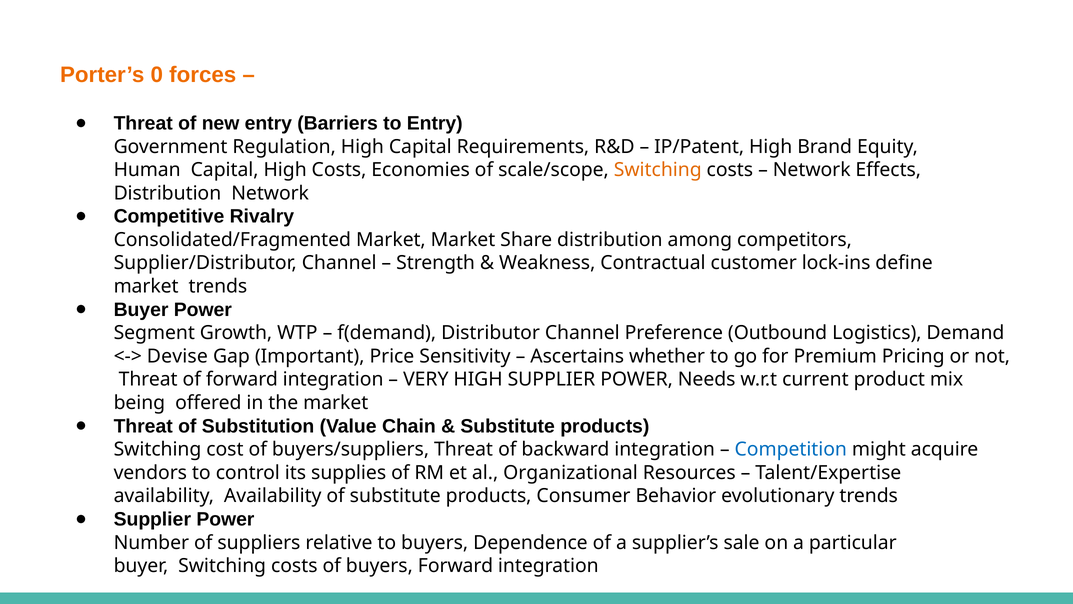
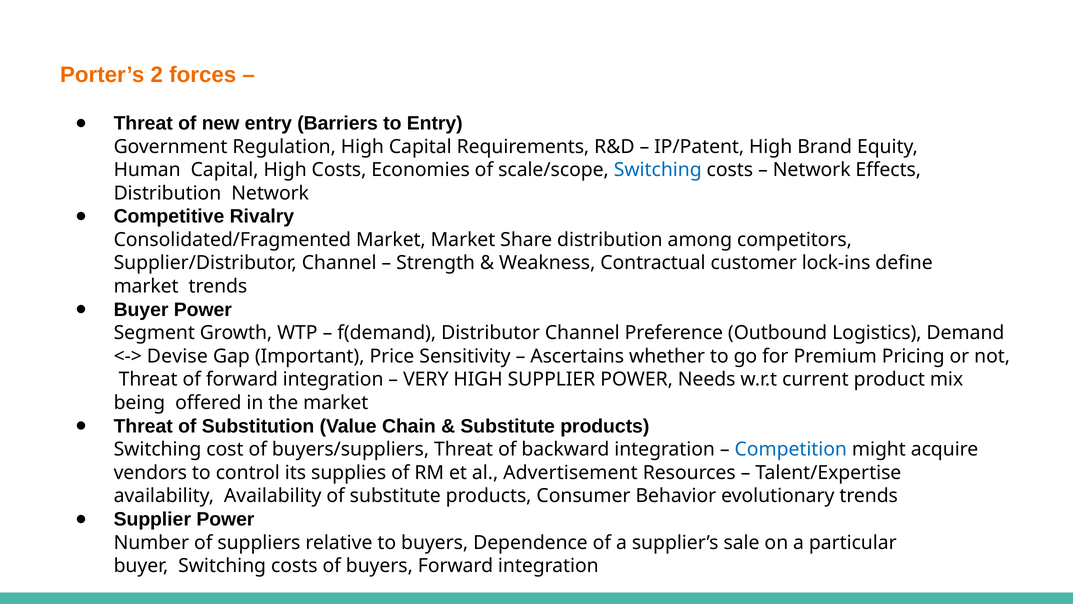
0: 0 -> 2 (157, 75)
Switching colour: orange -> blue (658, 170)
Organizational: Organizational -> Advertisement (570, 472)
